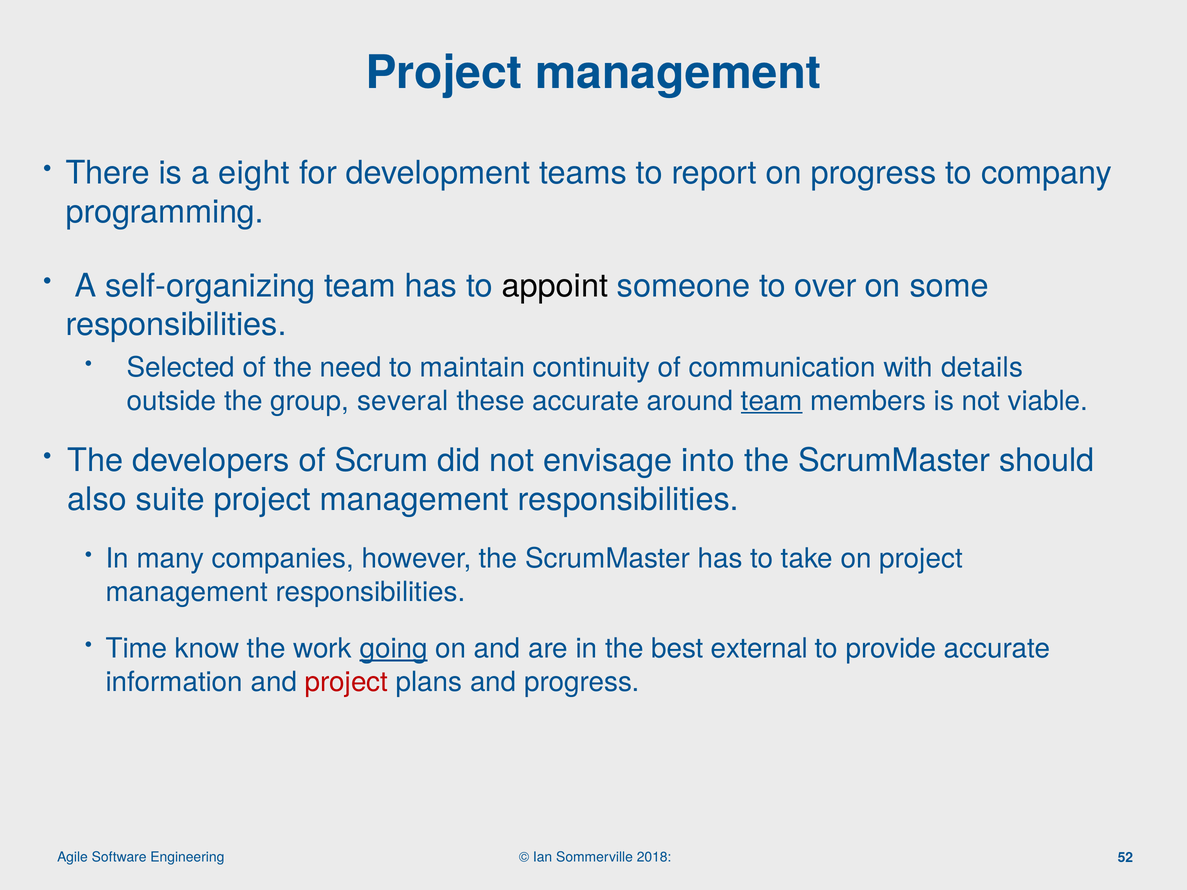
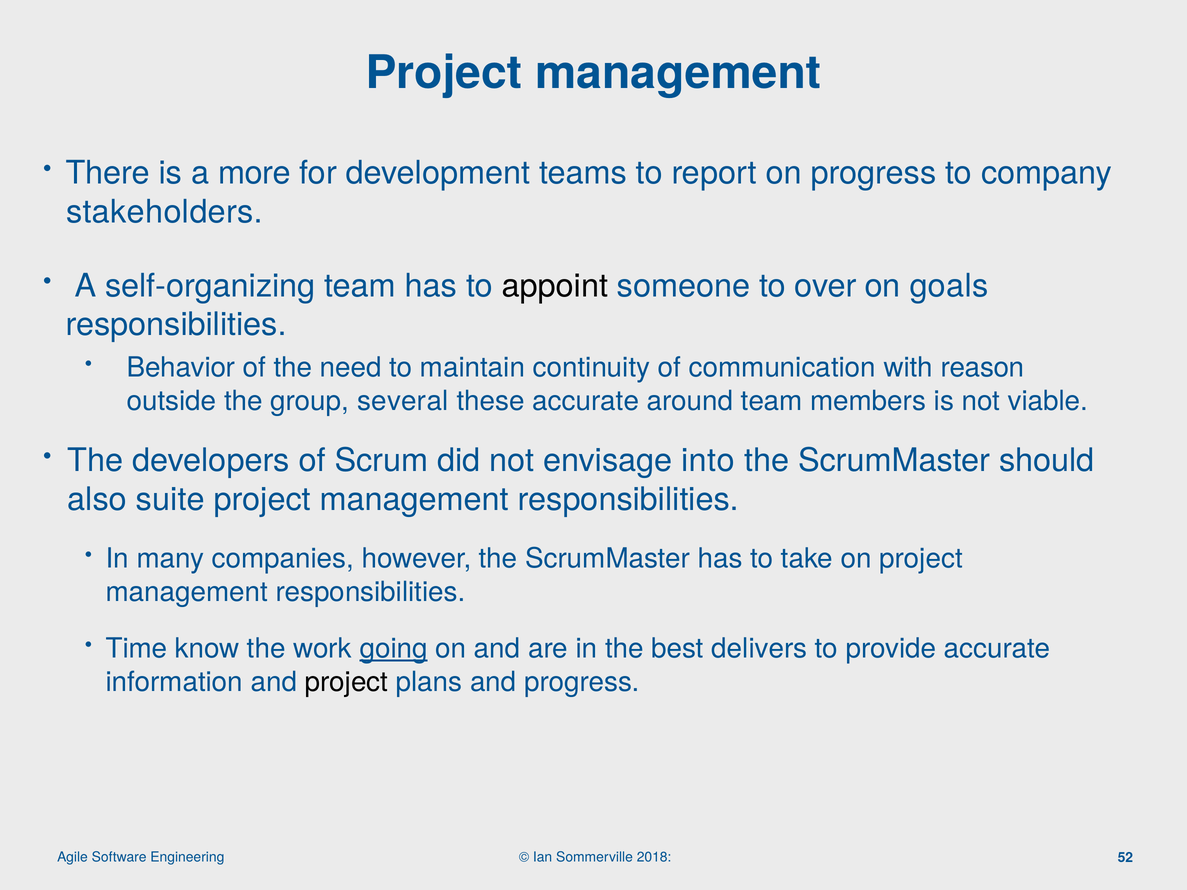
eight: eight -> more (254, 173)
programming: programming -> stakeholders (164, 212)
some: some -> goals (949, 286)
Selected: Selected -> Behavior (181, 368)
details: details -> reason (982, 368)
team underline: present -> none (772, 401)
external: external -> delivers (759, 649)
project colour: red -> black (346, 682)
